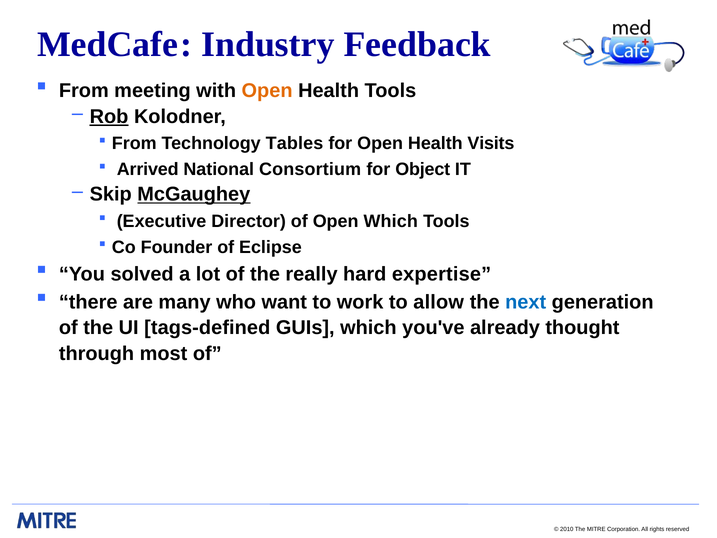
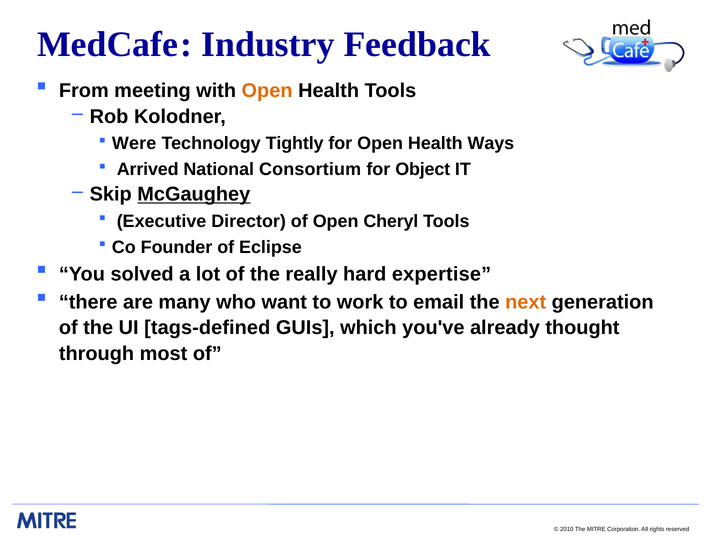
Rob underline: present -> none (109, 117)
From: From -> Were (134, 143)
Tables: Tables -> Tightly (295, 143)
Visits: Visits -> Ways (491, 143)
Open Which: Which -> Cheryl (391, 221)
allow: allow -> email (439, 302)
next colour: blue -> orange (526, 302)
